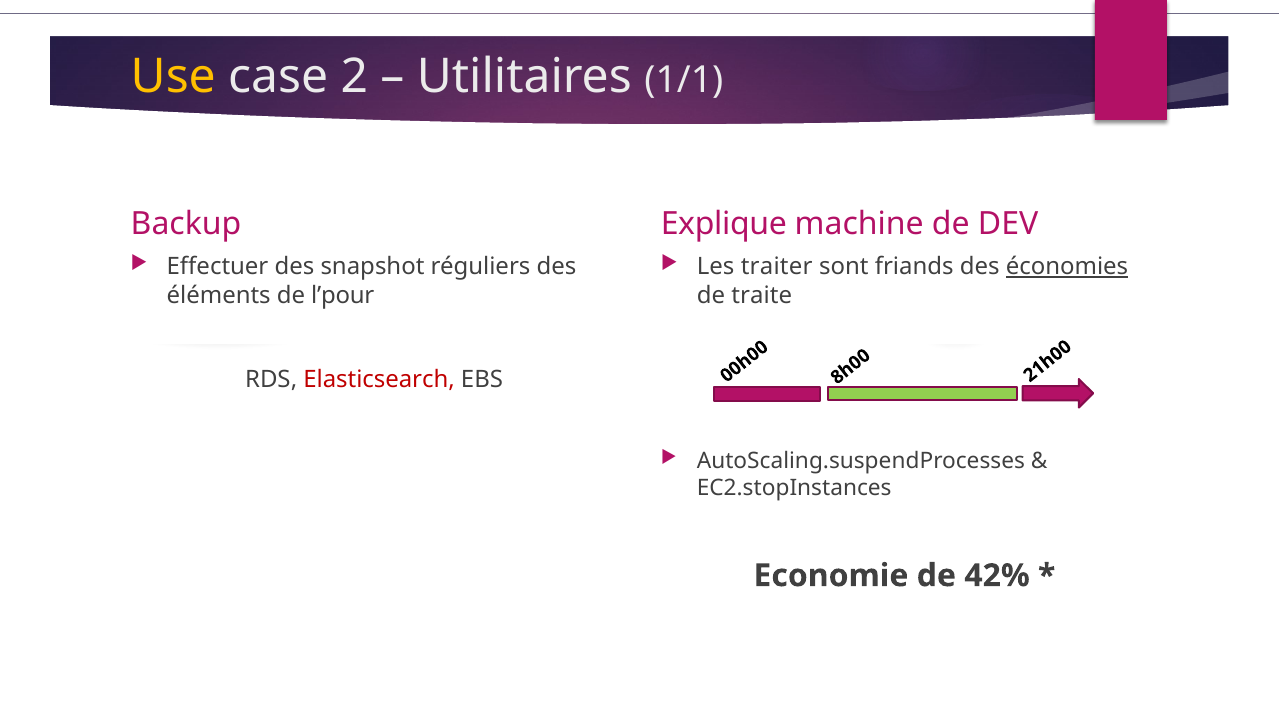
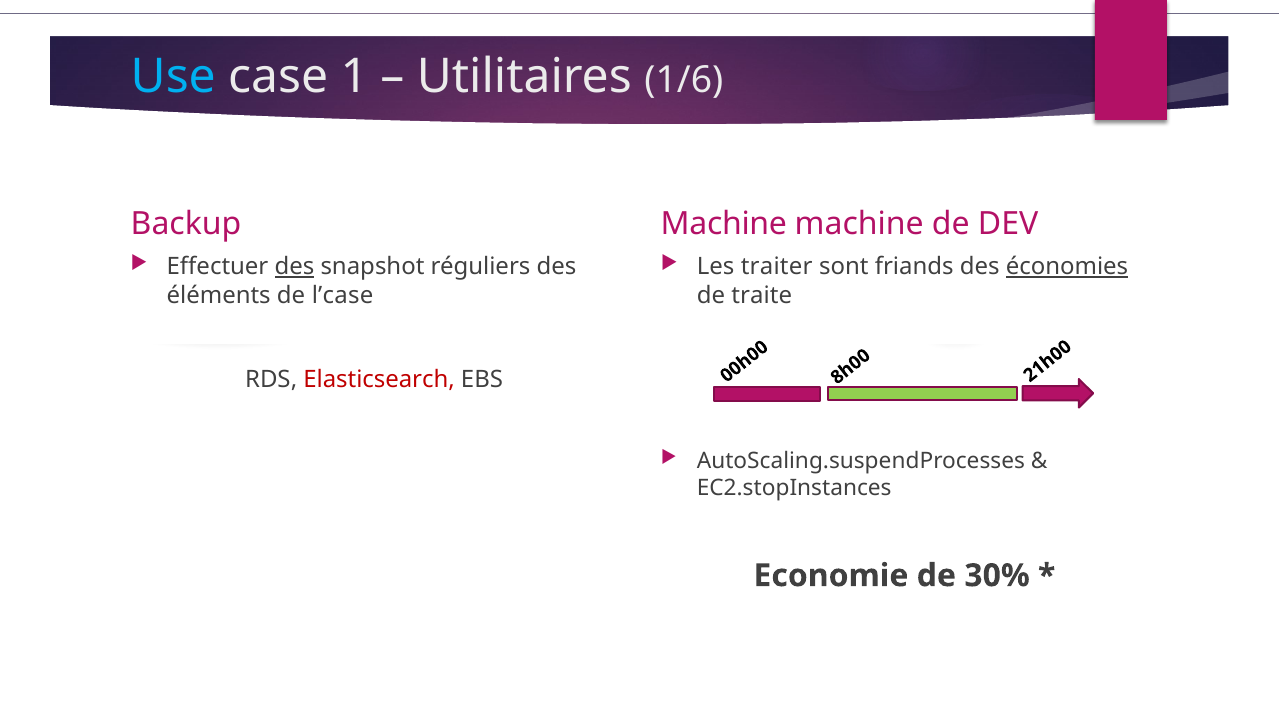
Use colour: yellow -> light blue (173, 76)
case 2: 2 -> 1 (354, 76)
1/1: 1/1 -> 1/6 (684, 80)
Backup Explique: Explique -> Machine (724, 224)
des underline: none -> present (295, 267)
l’pour: l’pour -> l’case (343, 295)
42%: 42% -> 30% (997, 576)
